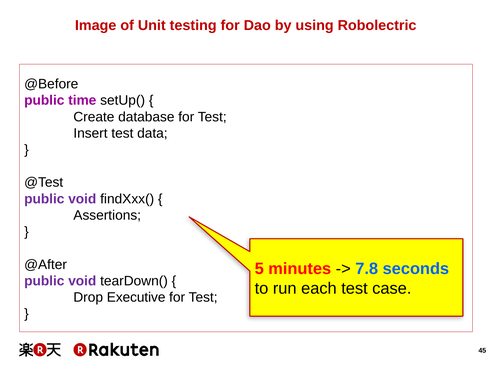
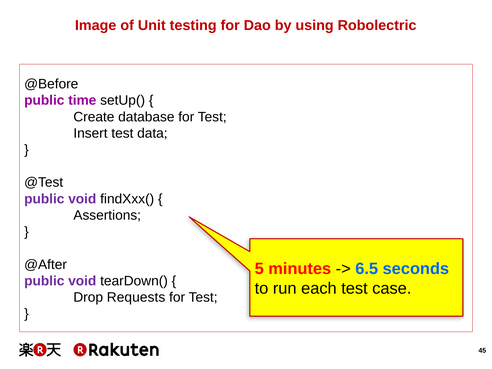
7.8: 7.8 -> 6.5 (367, 269)
Executive: Executive -> Requests (136, 297)
